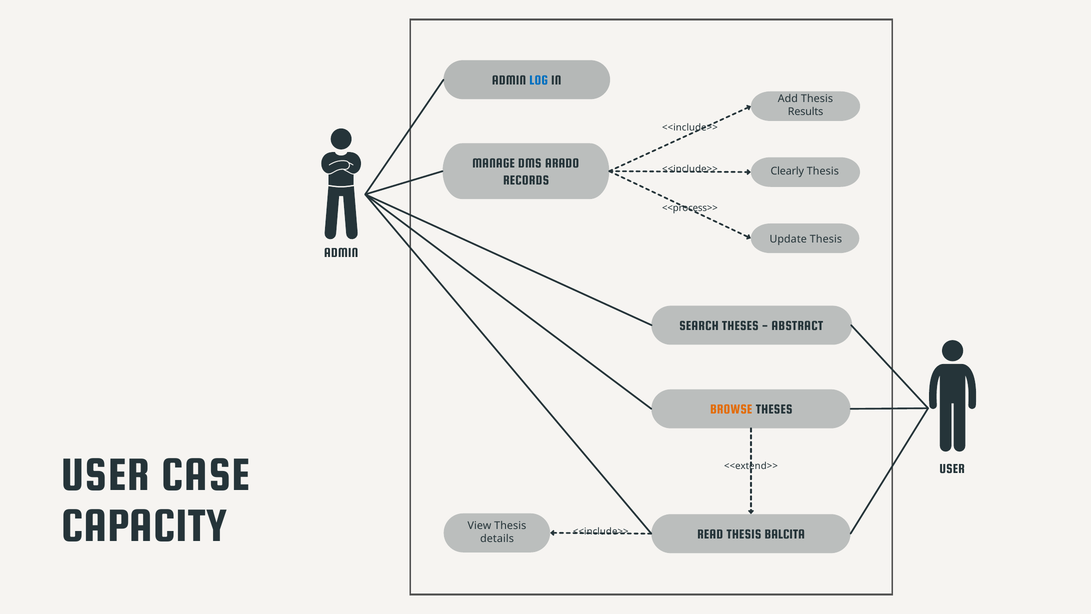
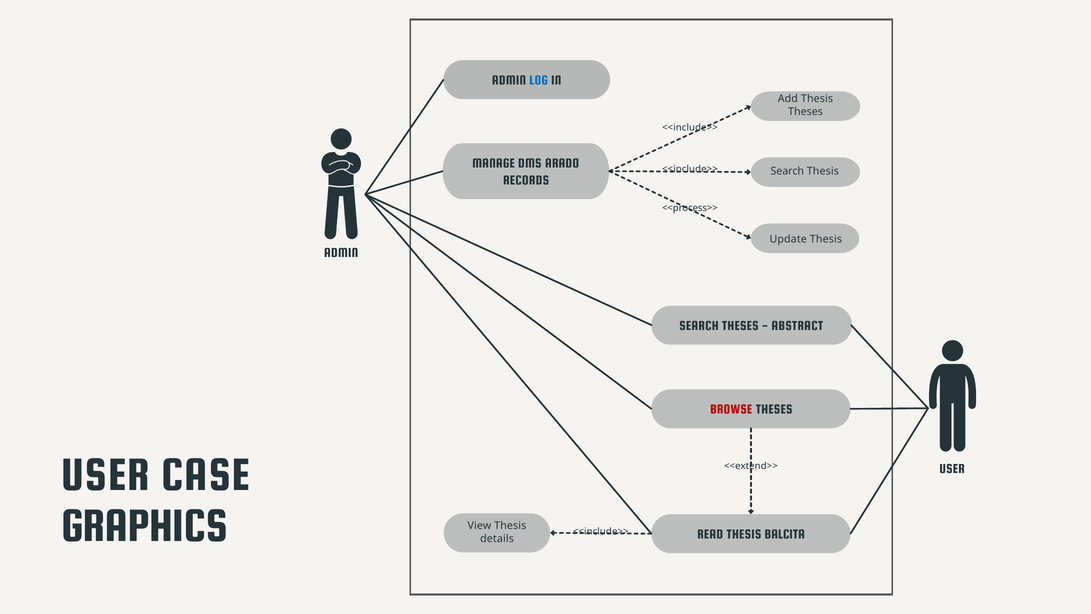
Results: Results -> Theses (806, 111)
Clearly: Clearly -> Search (787, 171)
BROWSE colour: orange -> red (731, 409)
CAPACITY: CAPACITY -> GRAPHICS (145, 525)
